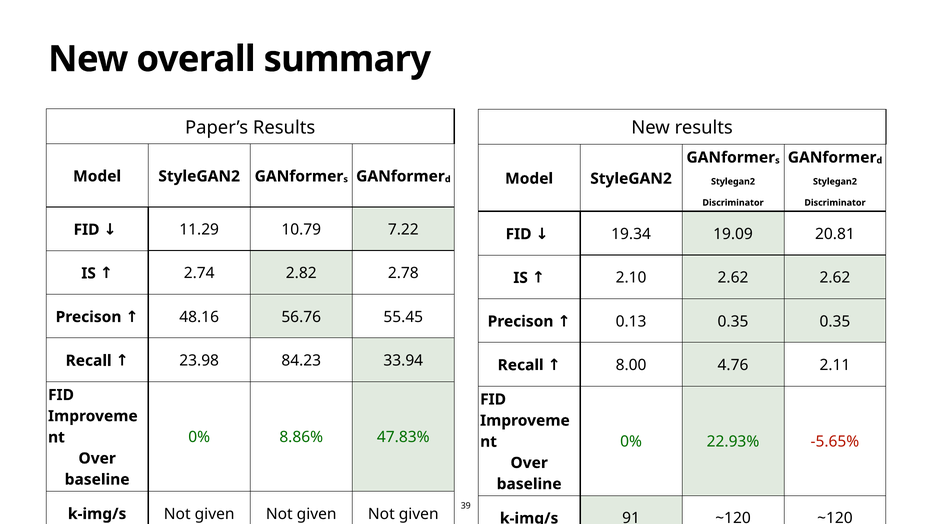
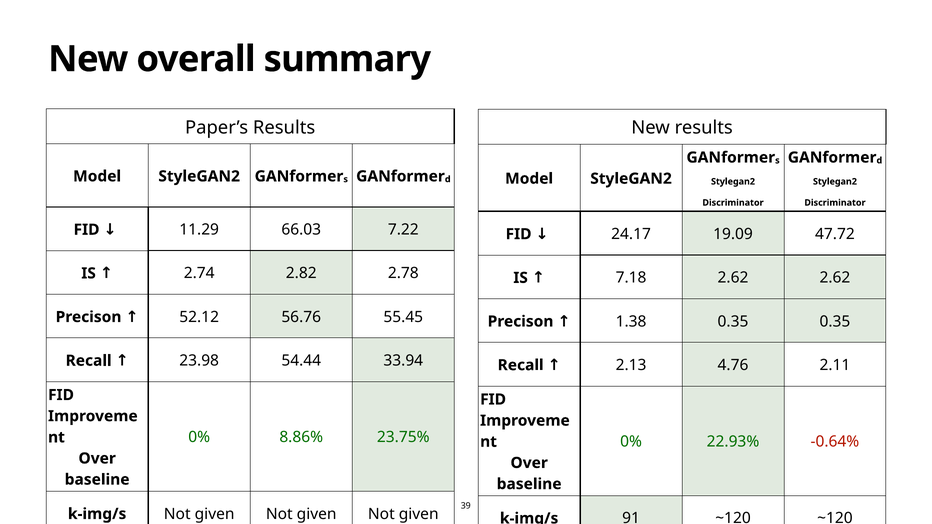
10.79: 10.79 -> 66.03 (301, 230)
19.34: 19.34 -> 24.17 (631, 234)
20.81: 20.81 -> 47.72 (835, 234)
2.10: 2.10 -> 7.18 (631, 278)
48.16: 48.16 -> 52.12 (199, 317)
0.13: 0.13 -> 1.38 (631, 322)
84.23: 84.23 -> 54.44 (301, 361)
8.00: 8.00 -> 2.13 (631, 365)
47.83%: 47.83% -> 23.75% (403, 437)
-5.65%: -5.65% -> -0.64% (835, 442)
